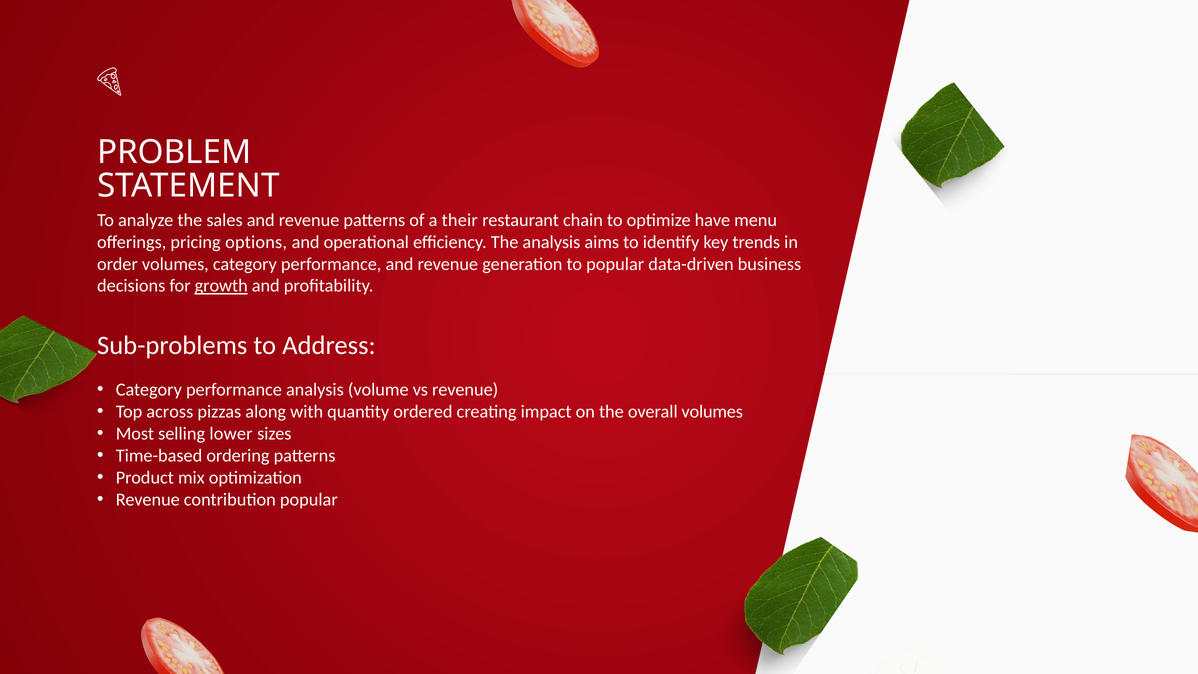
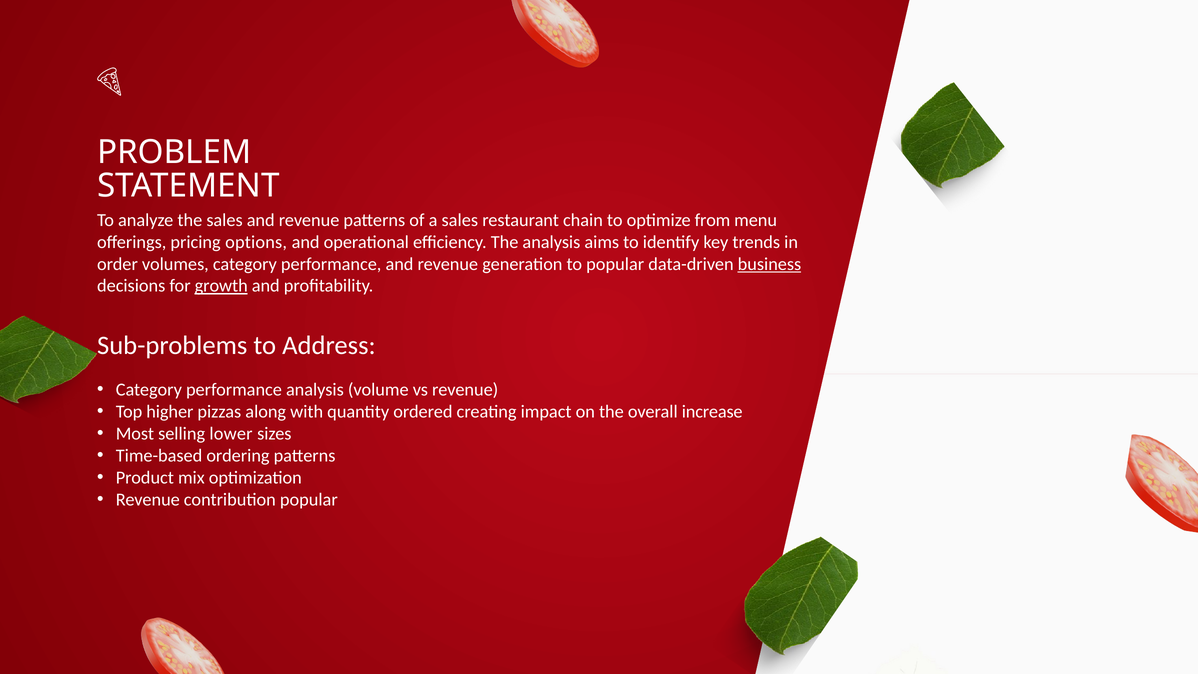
a their: their -> sales (460, 220)
have: have -> from (713, 220)
business underline: none -> present (770, 264)
across: across -> higher (170, 412)
overall volumes: volumes -> increase (712, 412)
